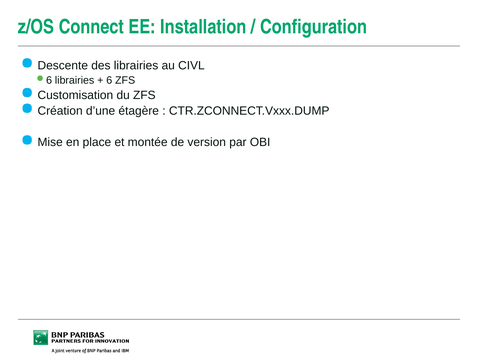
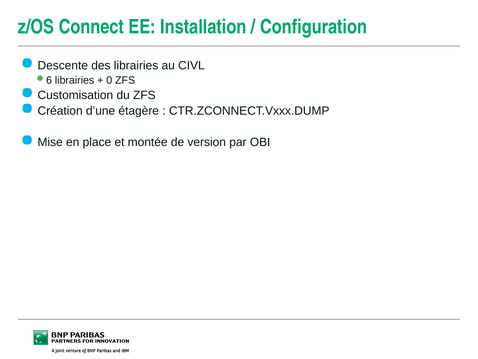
6: 6 -> 0 (109, 80)
